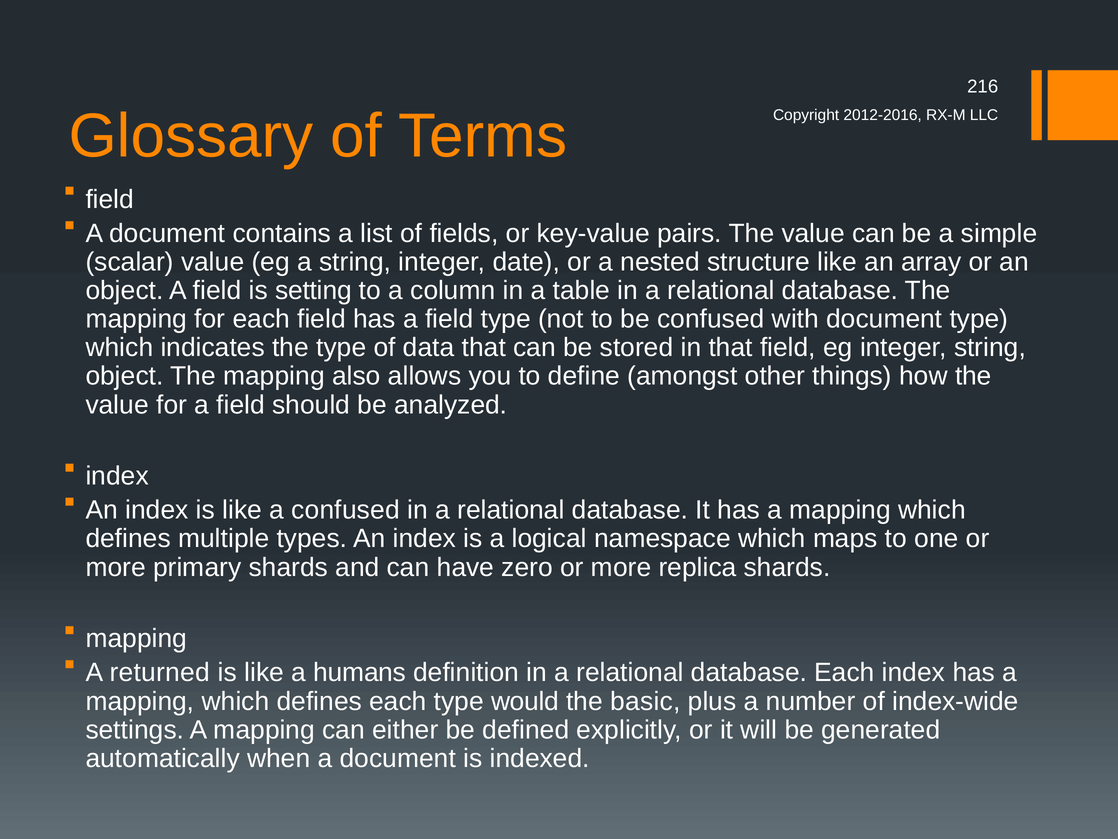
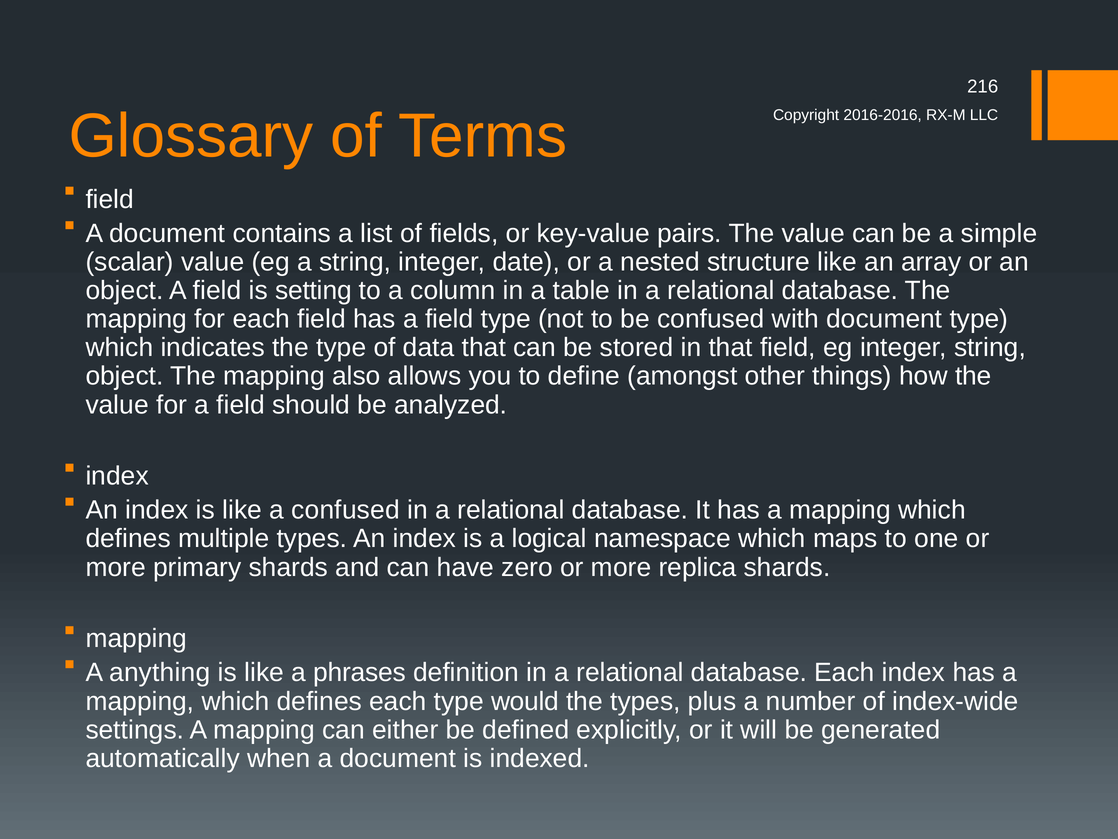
2012-2016: 2012-2016 -> 2016-2016 (883, 115)
returned: returned -> anything (160, 672)
humans: humans -> phrases (360, 672)
the basic: basic -> types (645, 701)
